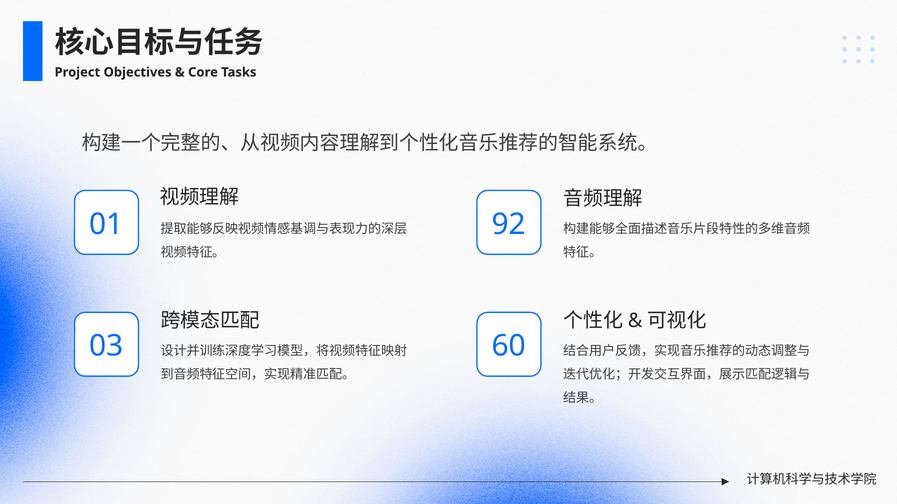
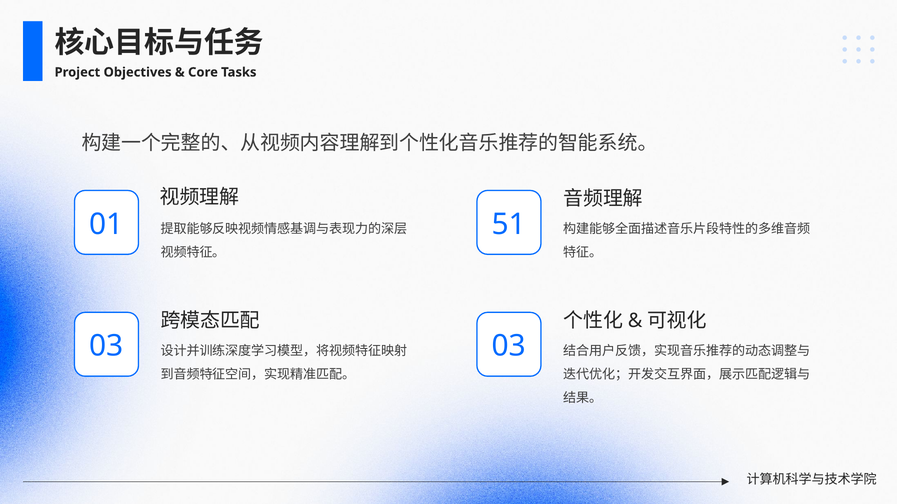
92: 92 -> 51 (509, 224)
03 60: 60 -> 03 (509, 346)
